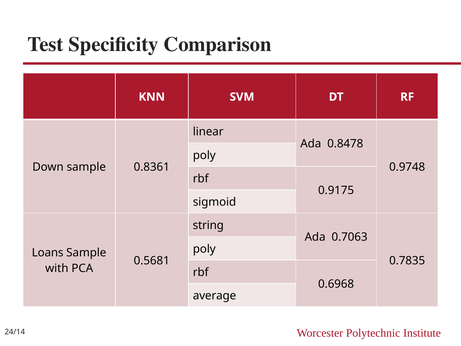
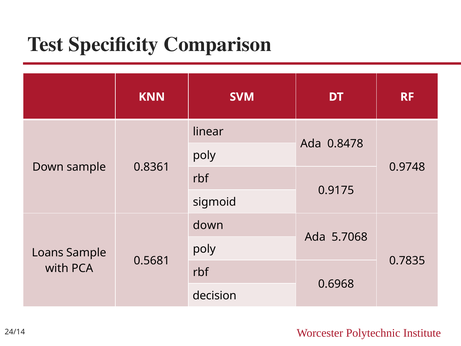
string: string -> down (208, 225)
0.7063: 0.7063 -> 5.7068 (350, 237)
average: average -> decision (215, 295)
